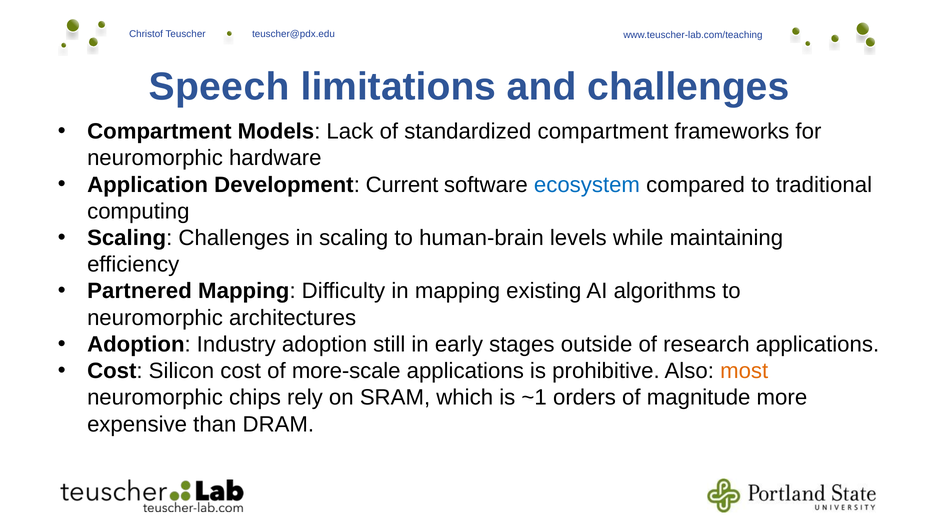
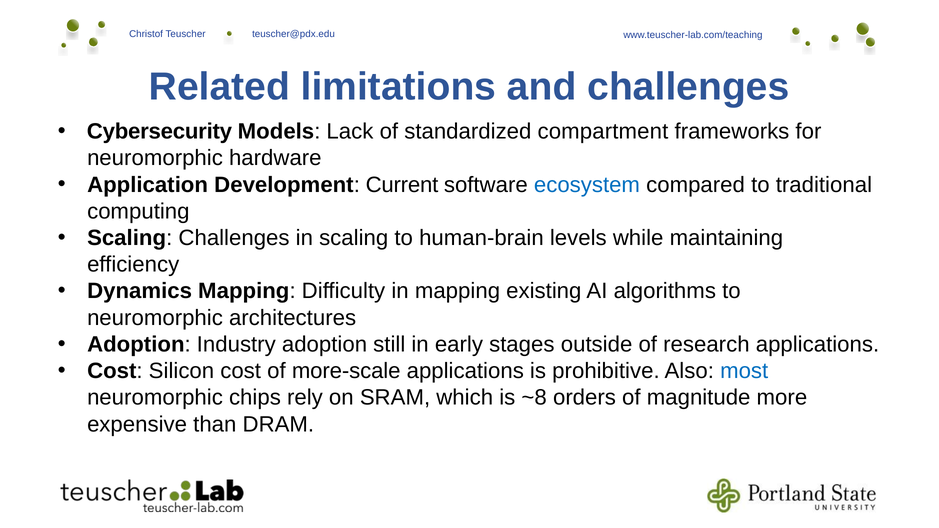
Speech: Speech -> Related (219, 87)
Compartment: Compartment -> Cybersecurity (159, 132)
Partnered: Partnered -> Dynamics (140, 291)
most colour: orange -> blue (744, 371)
~1: ~1 -> ~8 (534, 398)
